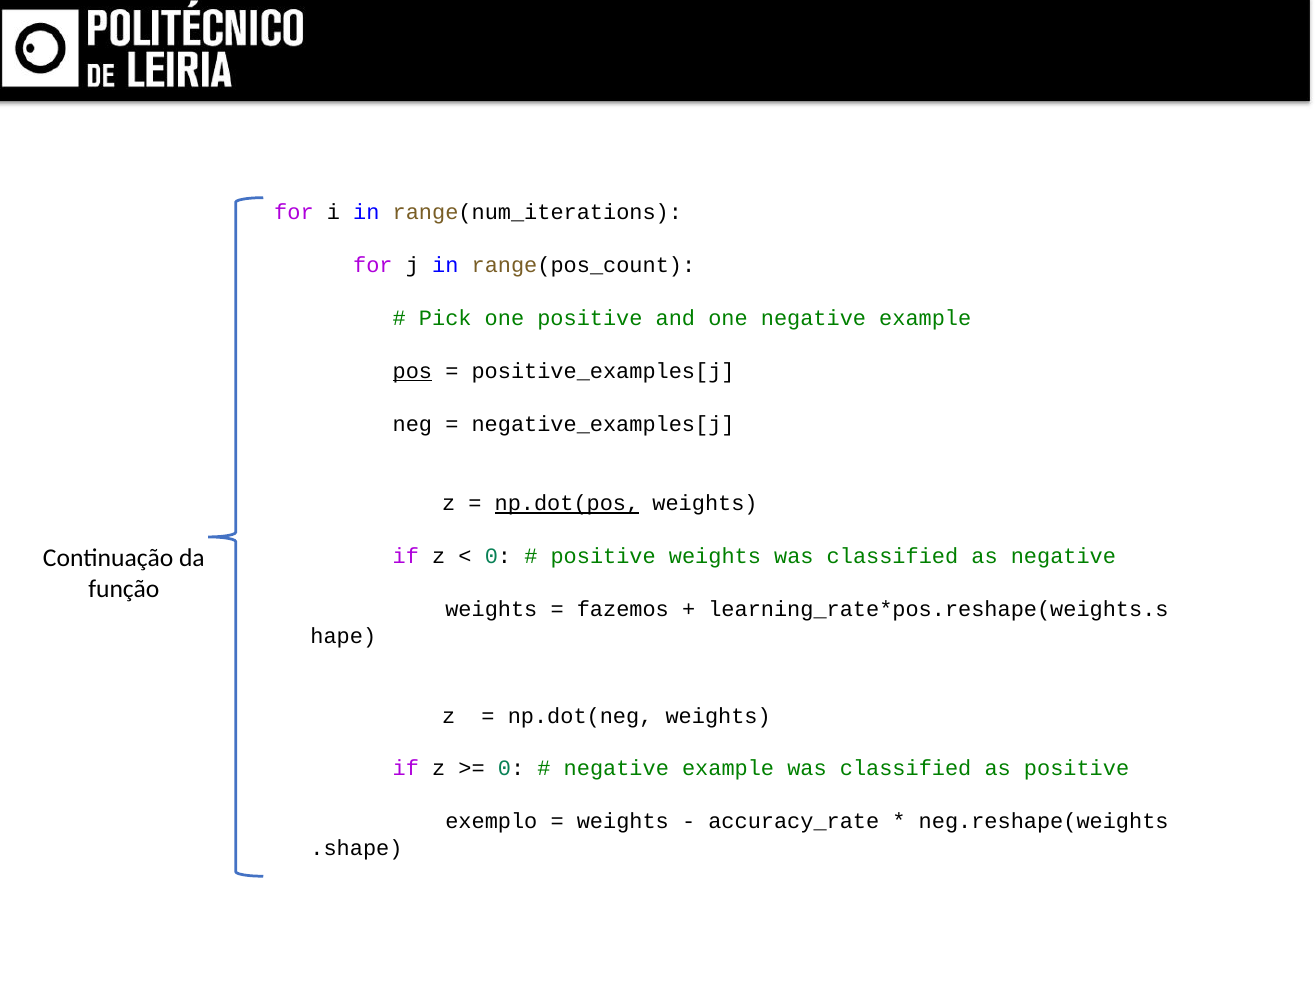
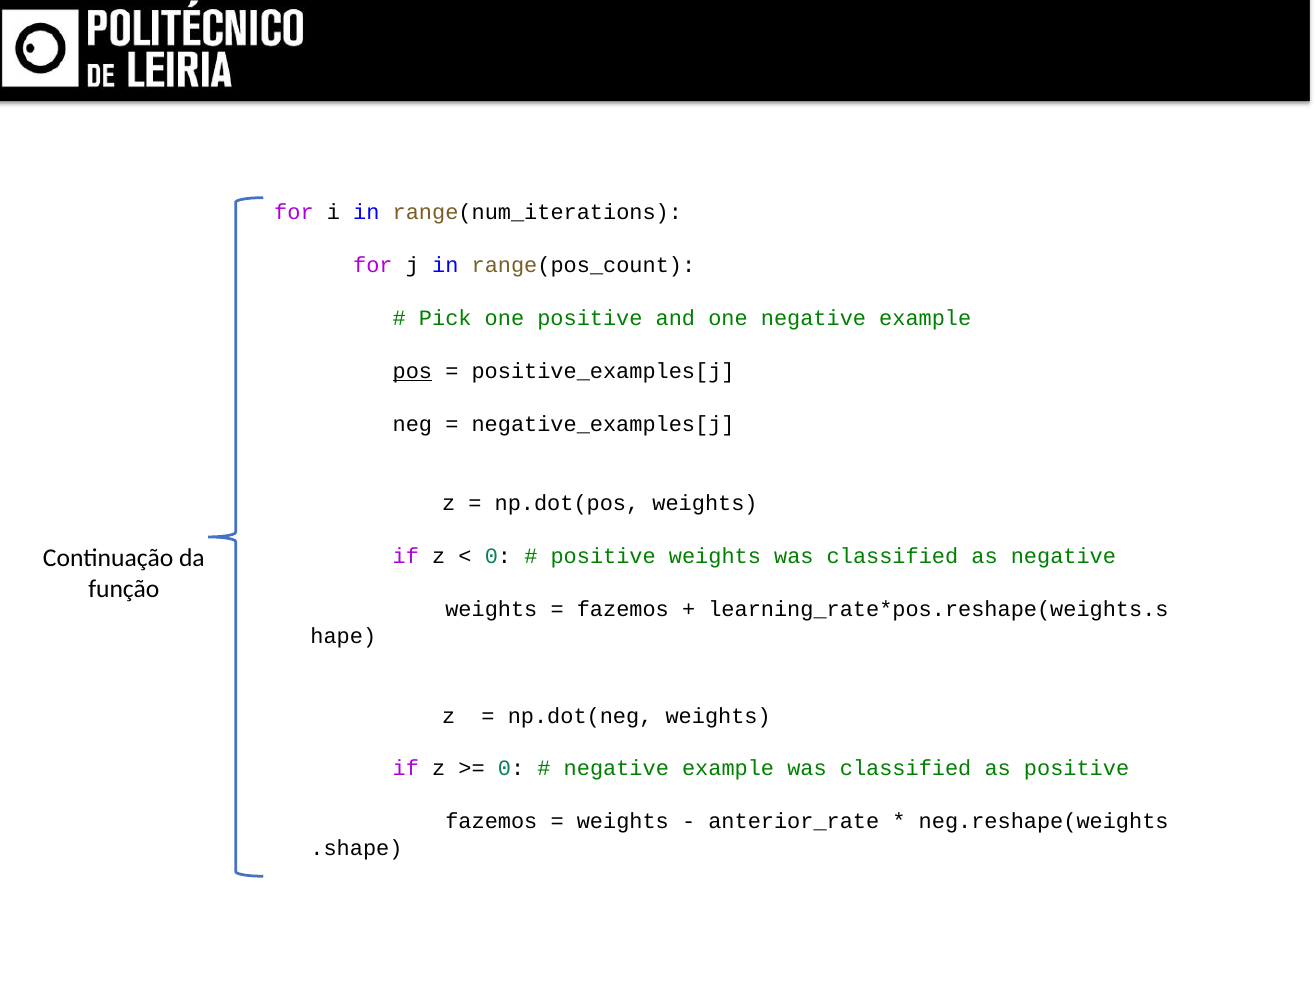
np.dot(pos underline: present -> none (567, 504)
exemplo: exemplo -> fazemos (491, 822)
accuracy_rate: accuracy_rate -> anterior_rate (794, 822)
